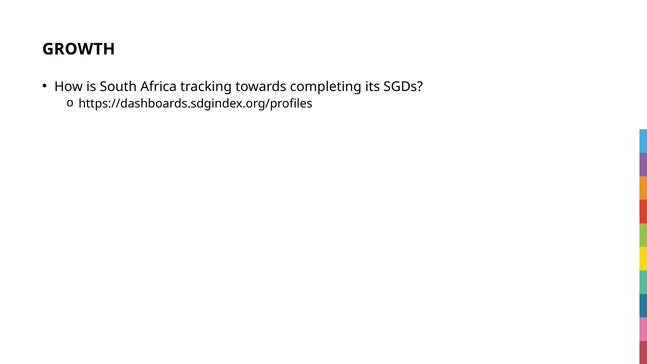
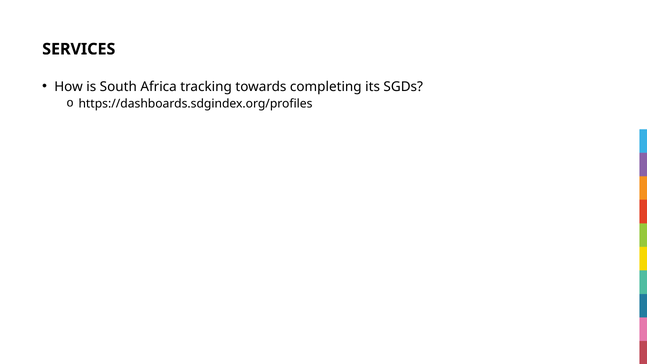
GROWTH: GROWTH -> SERVICES (79, 49)
